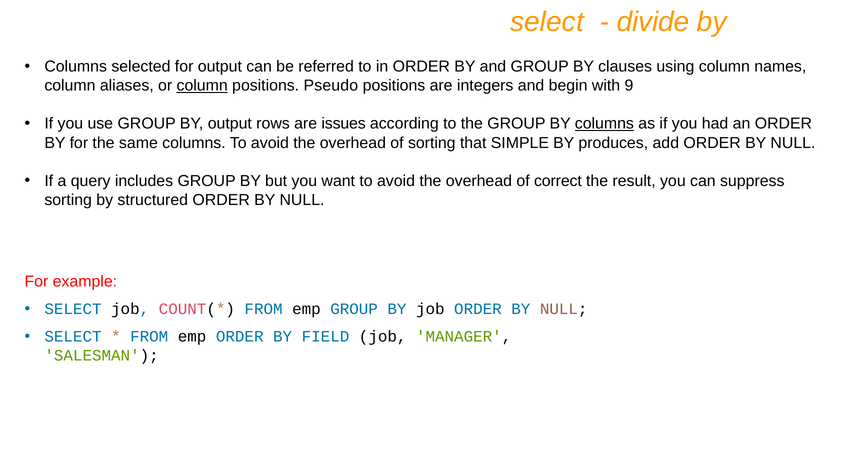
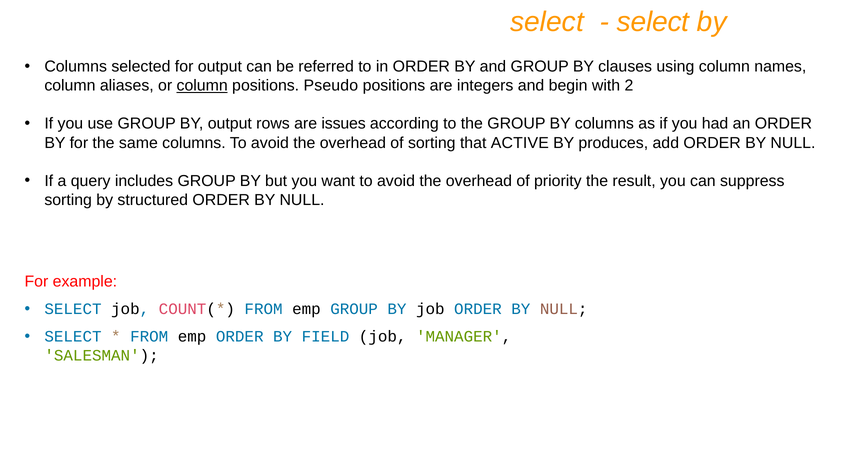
divide: divide -> select (653, 22)
9: 9 -> 2 (629, 86)
columns underline: present -> none (604, 124)
SIMPLE: SIMPLE -> ACTIVE (520, 143)
correct: correct -> priority (558, 181)
